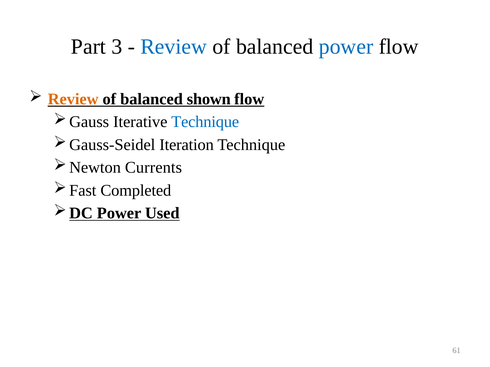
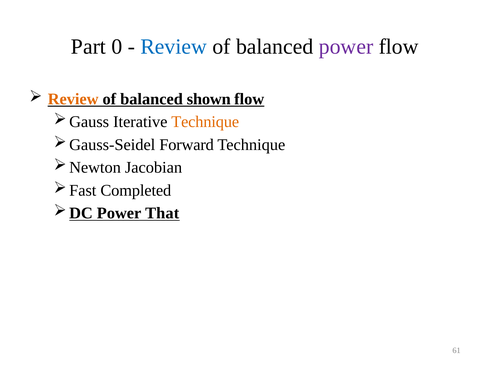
3: 3 -> 0 (117, 47)
power colour: blue -> purple (346, 47)
Technique colour: blue -> orange (205, 122)
Iteration: Iteration -> Forward (187, 145)
Currents: Currents -> Jacobian (154, 168)
Used: Used -> That (162, 213)
